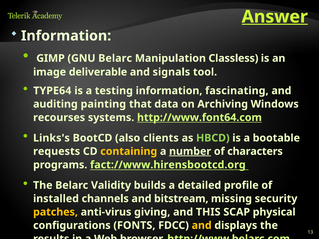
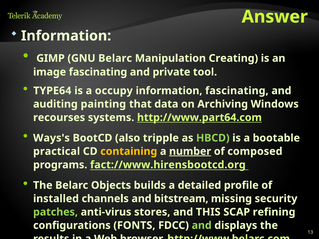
Answer underline: present -> none (275, 17)
Classless: Classless -> Creating (233, 58)
image deliverable: deliverable -> fascinating (98, 72)
signals: signals -> private (171, 72)
testing: testing -> occupy (114, 91)
http://www.font64.com: http://www.font64.com -> http://www.part64.com (199, 118)
Links's: Links's -> Ways's (51, 138)
clients: clients -> tripple (161, 138)
requests: requests -> practical (57, 152)
characters: characters -> composed (255, 152)
Validity: Validity -> Objects (111, 185)
patches colour: yellow -> light green (56, 212)
giving: giving -> stores (152, 212)
physical: physical -> refining (274, 212)
and colour: yellow -> light green (202, 226)
